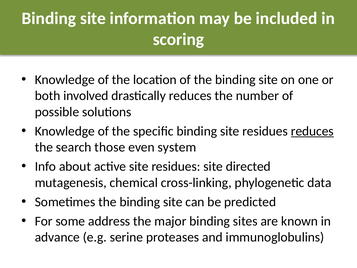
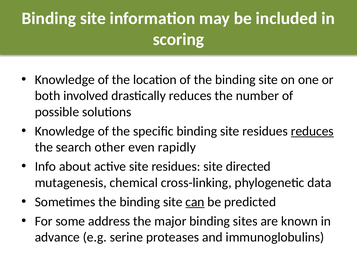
those: those -> other (110, 147)
system: system -> rapidly (177, 147)
can underline: none -> present (195, 202)
